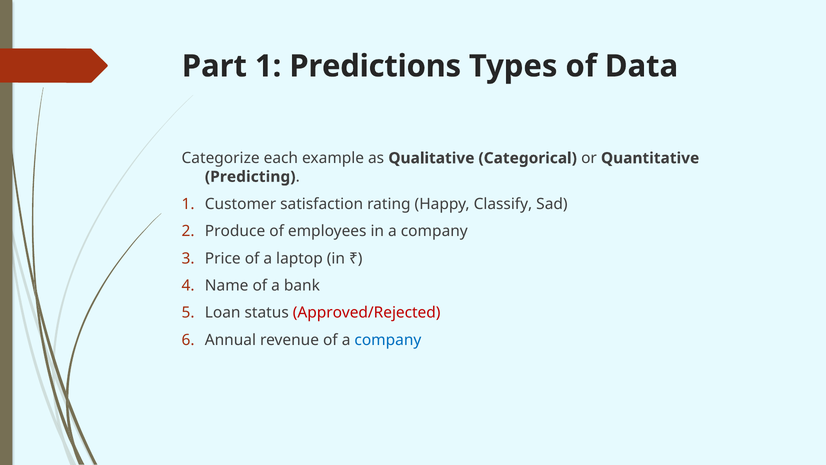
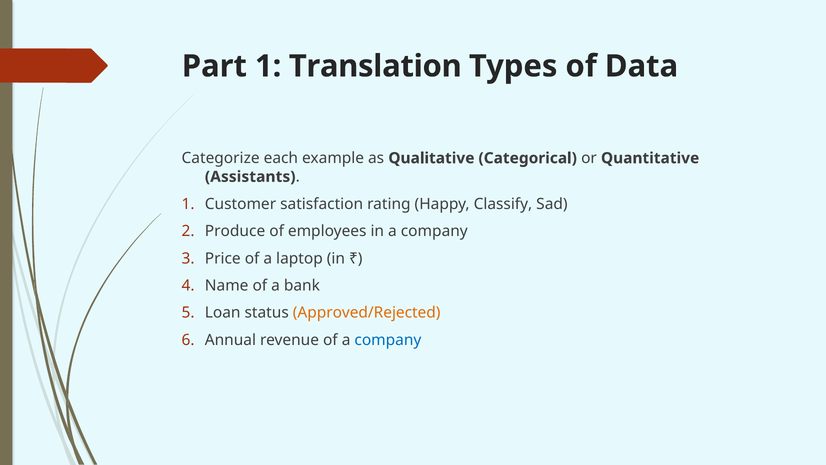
Predictions: Predictions -> Translation (375, 66)
Predicting: Predicting -> Assistants (250, 177)
Approved/Rejected colour: red -> orange (367, 313)
